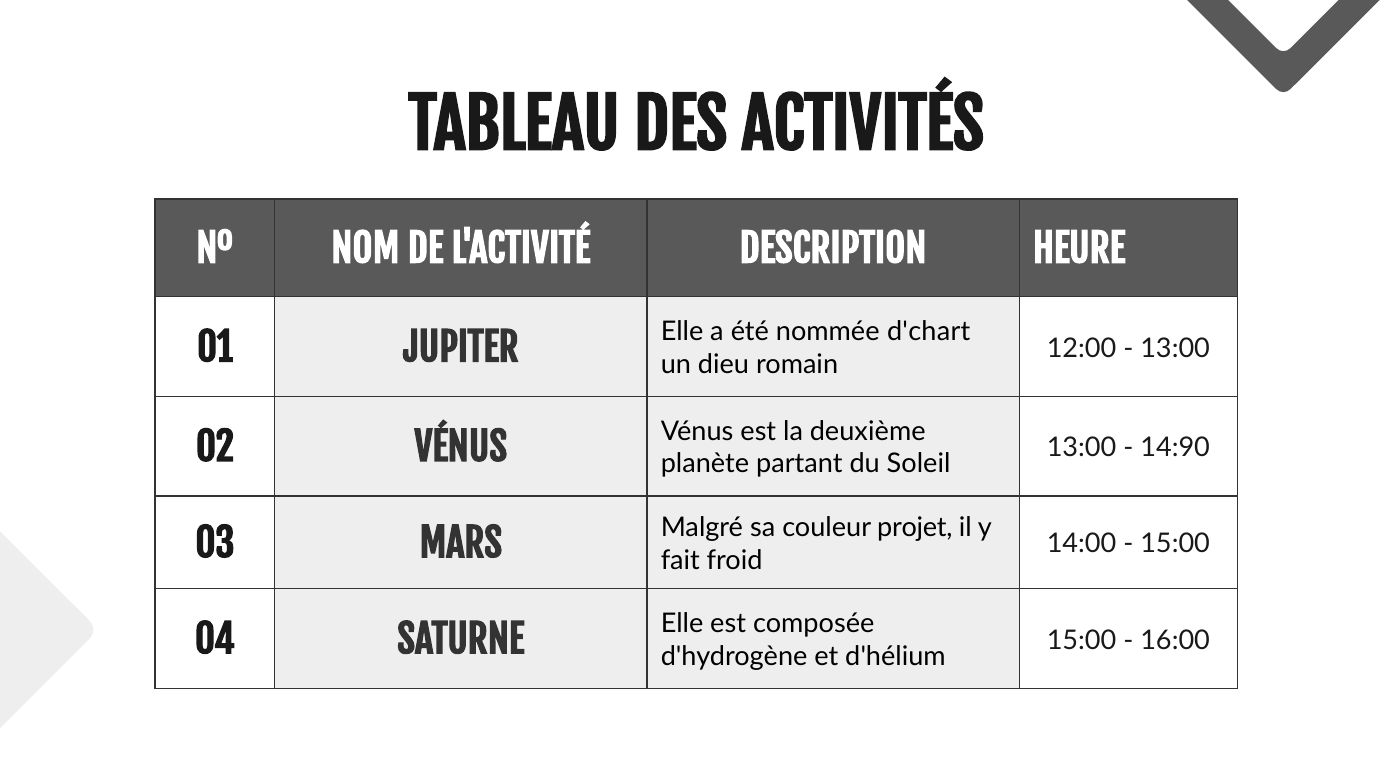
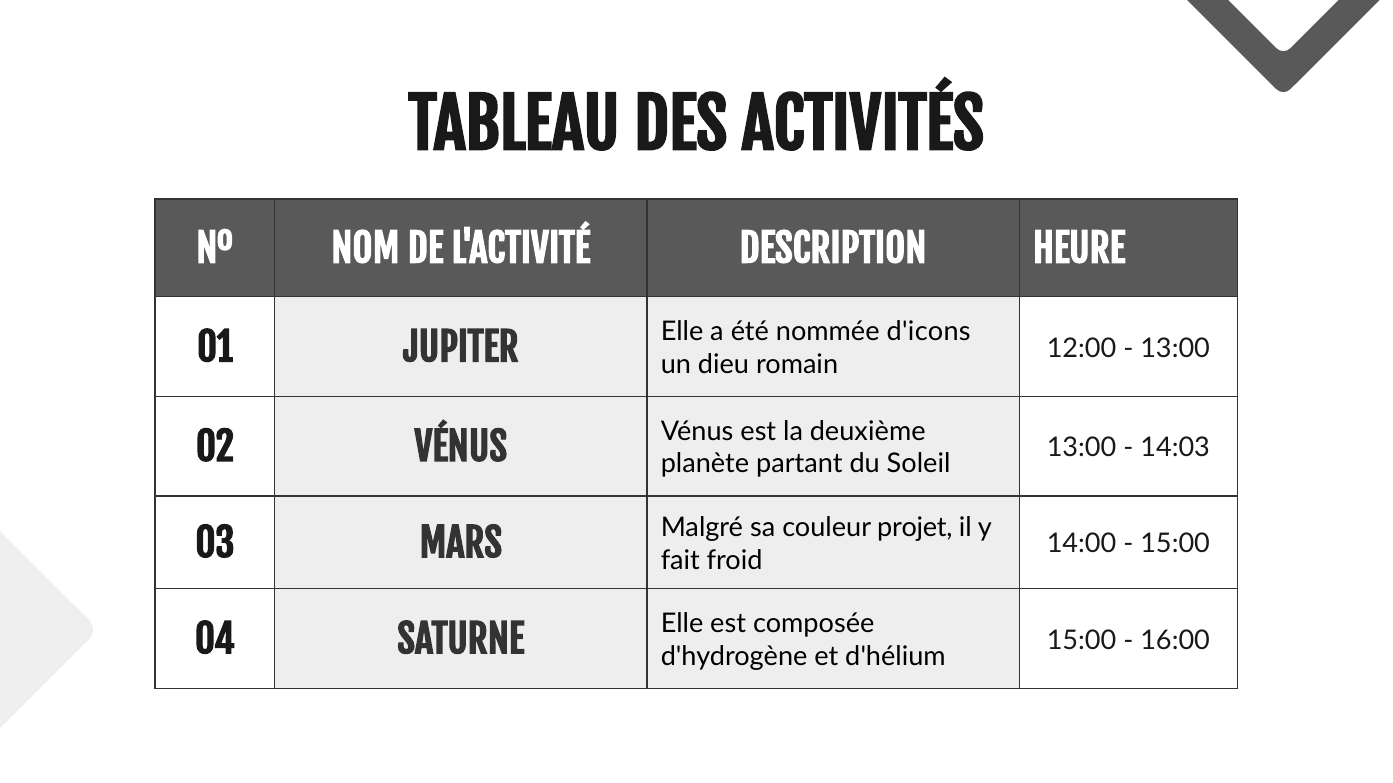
d'chart: d'chart -> d'icons (929, 332)
14:90: 14:90 -> 14:03 (1175, 448)
